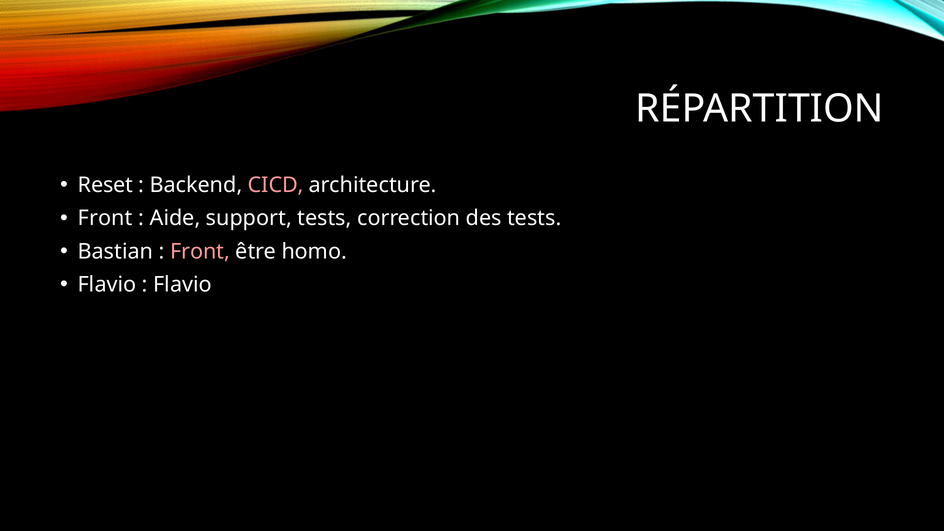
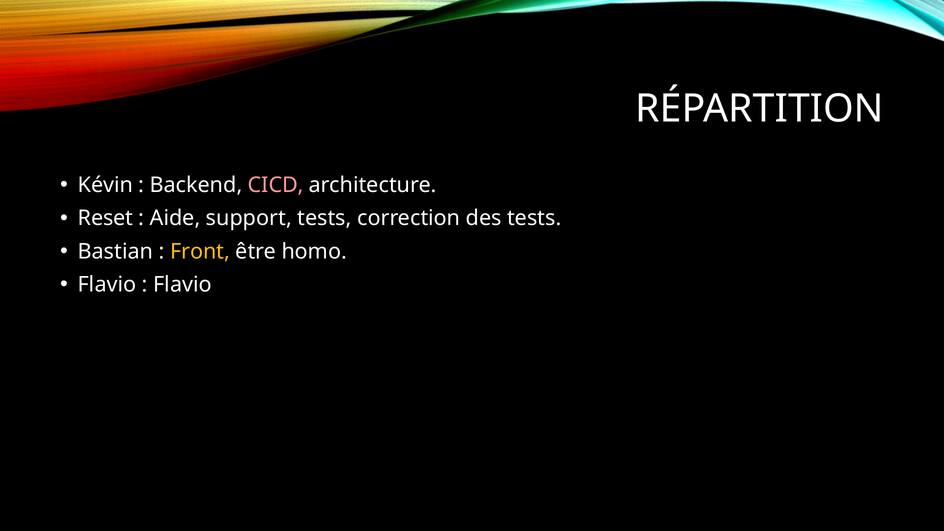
Reset: Reset -> Kévin (105, 185)
Front: Front -> Reset (105, 218)
Front colour: pink -> yellow (200, 251)
